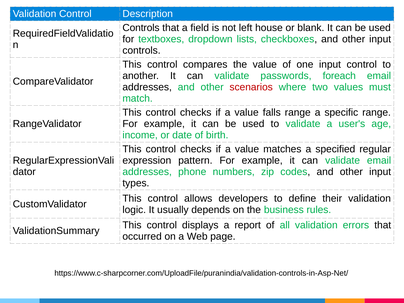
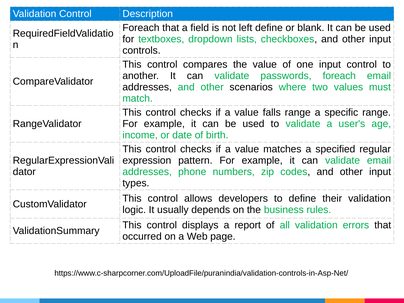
Controls: Controls -> Foreach (141, 28)
left house: house -> define (269, 28)
scenarios colour: red -> black (251, 87)
